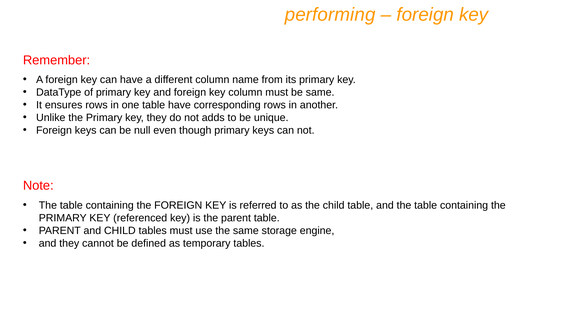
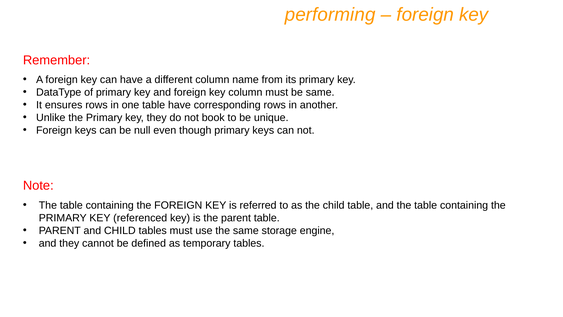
adds: adds -> book (213, 118)
